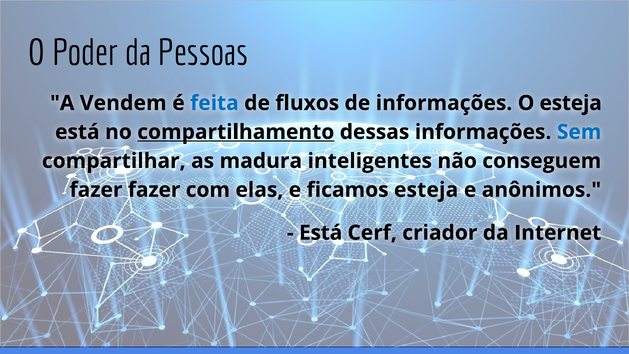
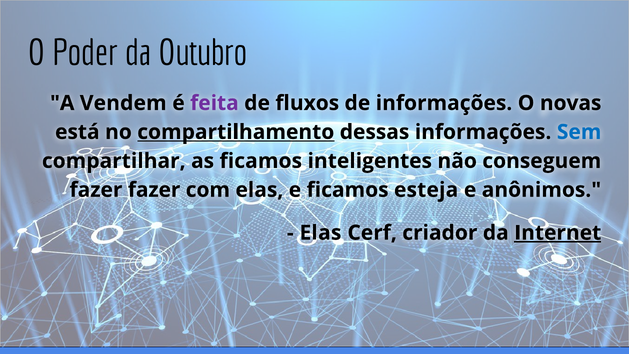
Pessoas: Pessoas -> Outubro (203, 53)
feita colour: blue -> purple (214, 103)
O esteja: esteja -> novas (571, 103)
as madura: madura -> ficamos (261, 161)
Está: Está -> Elas (320, 233)
Internet underline: none -> present (558, 233)
